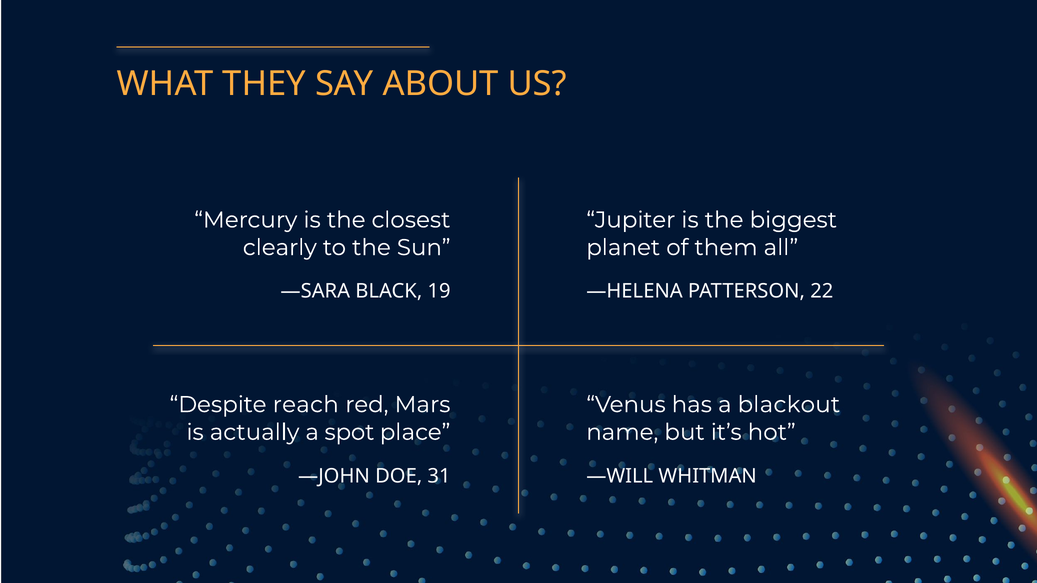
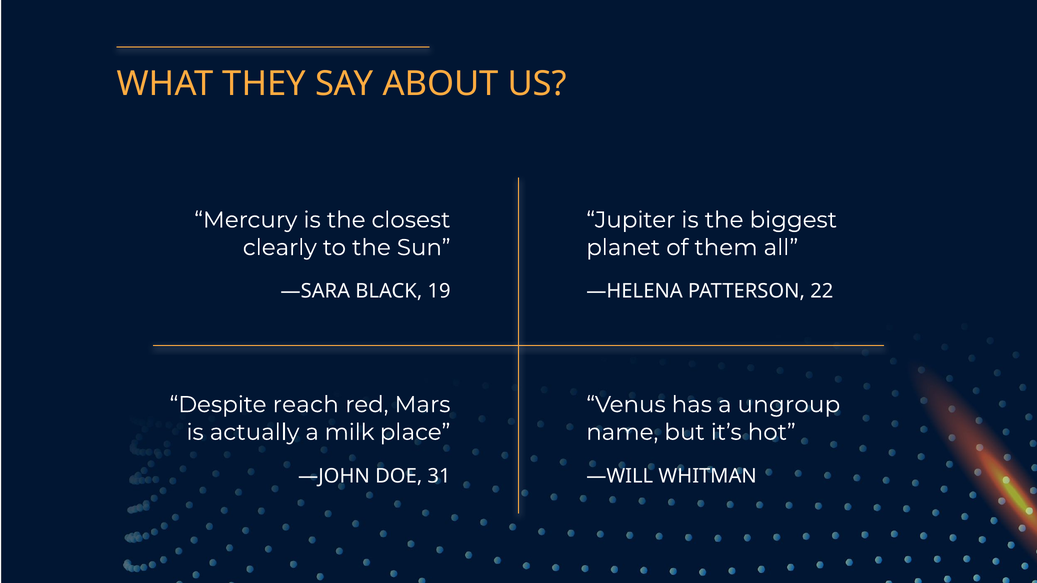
blackout: blackout -> ungroup (789, 405)
spot: spot -> milk (349, 432)
